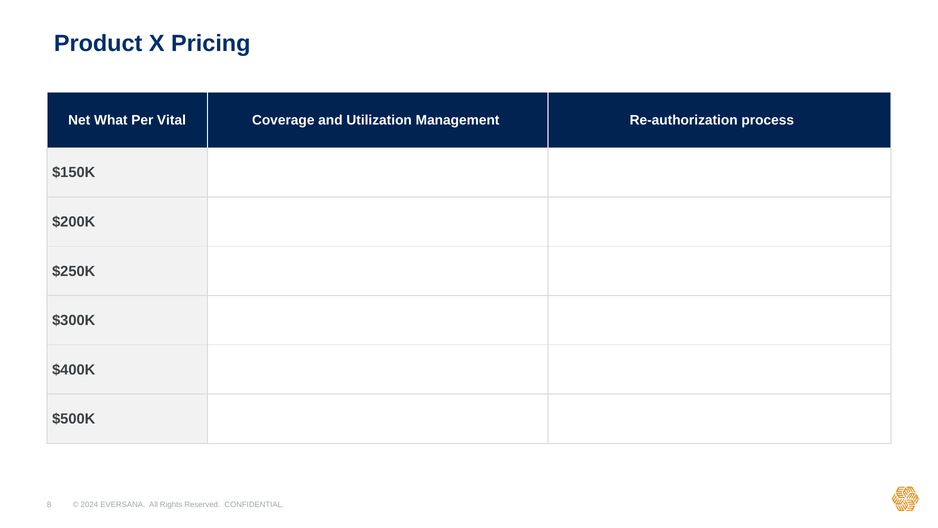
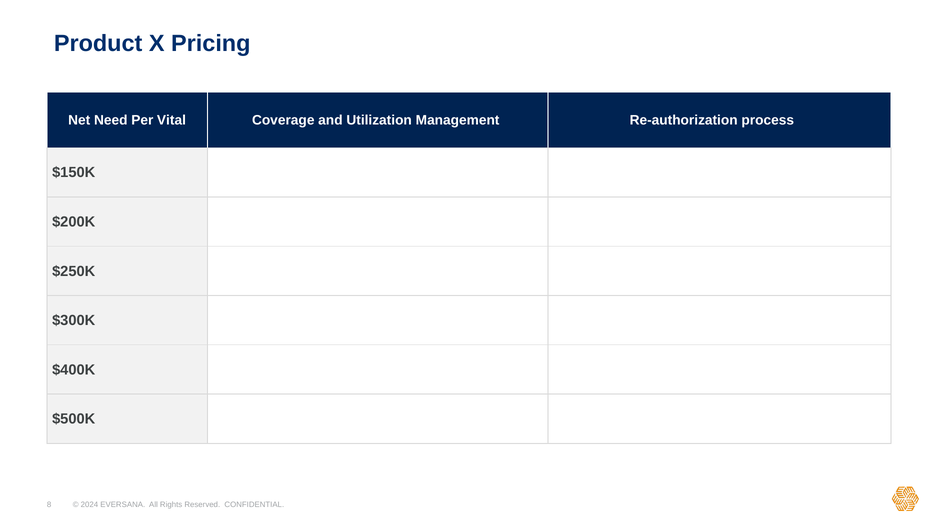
What: What -> Need (111, 120)
